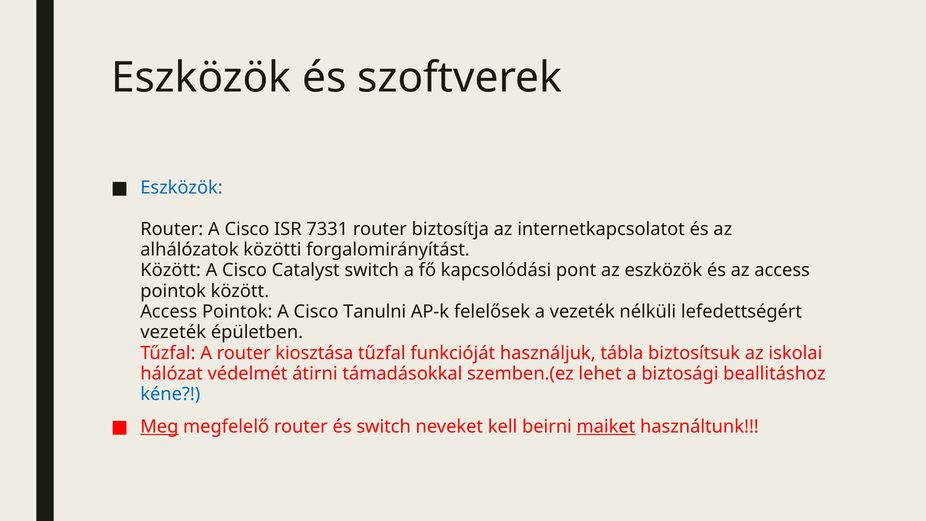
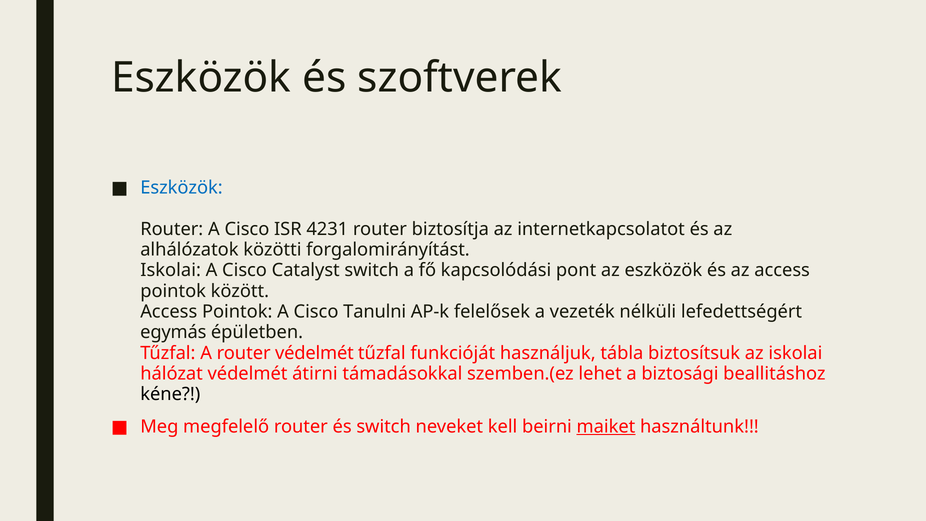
7331: 7331 -> 4231 (327, 229)
Között: Között -> Iskolai (171, 270)
vezeték: vezeték -> egymás (173, 332)
router kiosztása: kiosztása -> védelmét (314, 353)
kéne colour: blue -> black (170, 394)
Meg underline: present -> none (159, 427)
